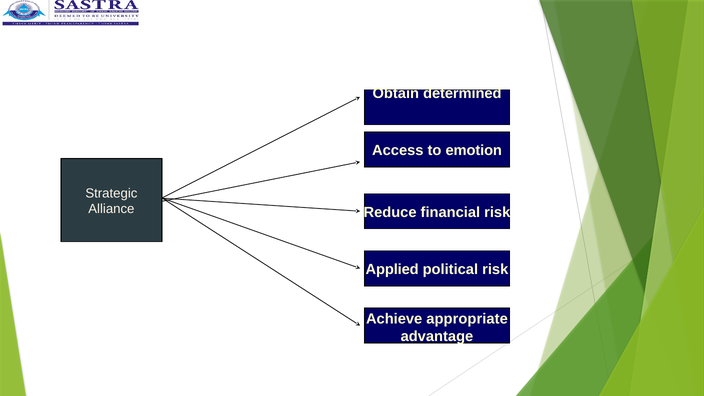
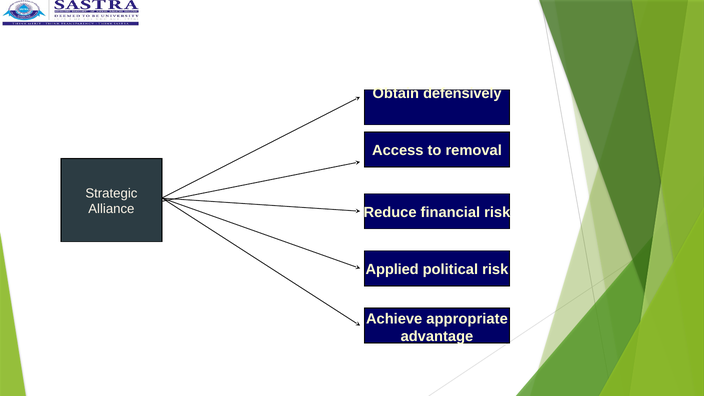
determined: determined -> defensively (462, 93)
emotion: emotion -> removal (474, 151)
